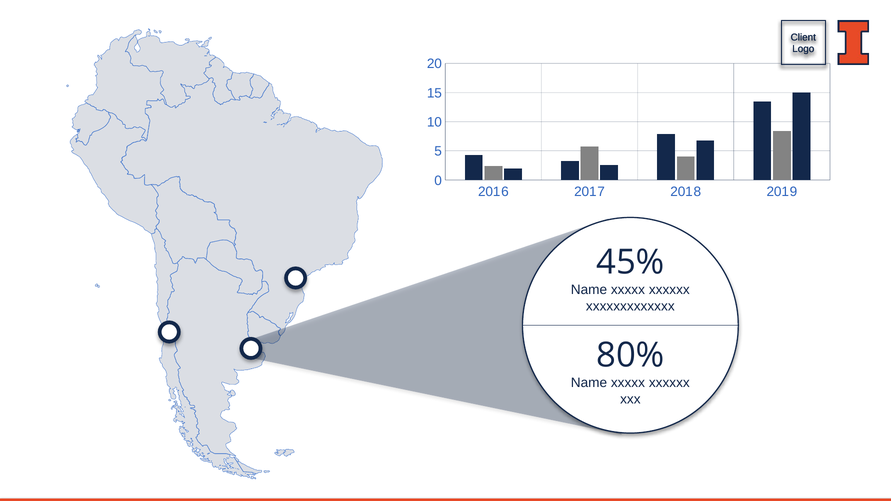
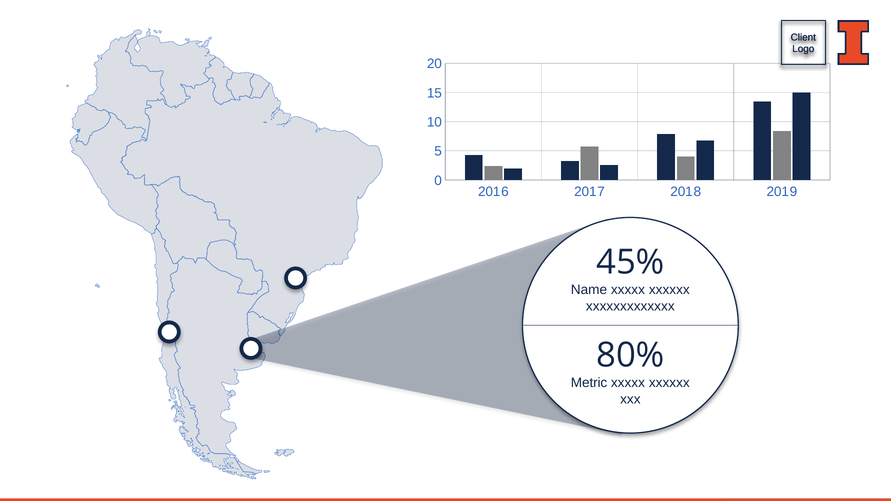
Name: Name -> Metric (589, 383)
